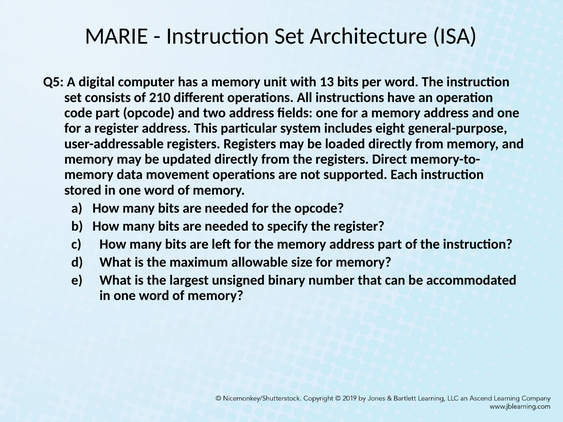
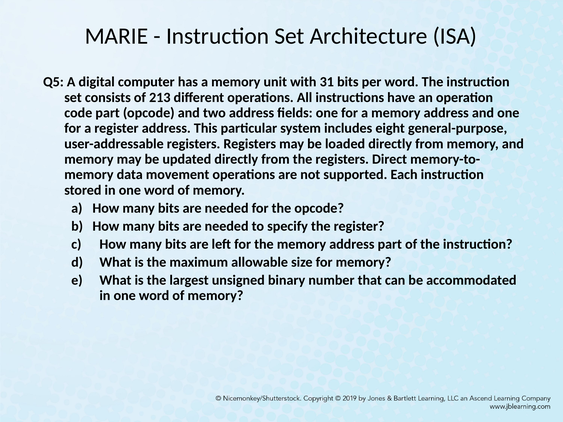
13: 13 -> 31 (327, 82)
210: 210 -> 213 (160, 97)
